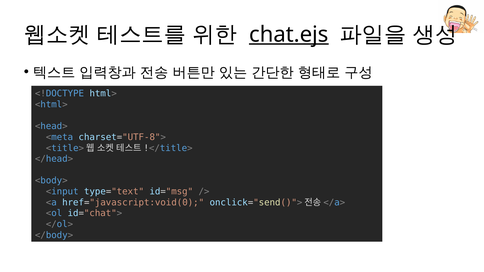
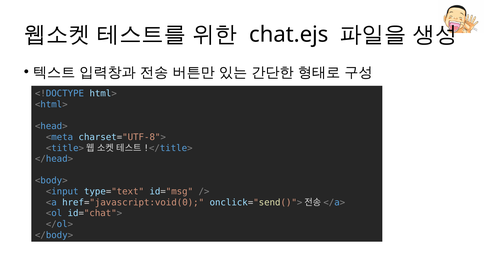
chat.ejs underline: present -> none (289, 35)
